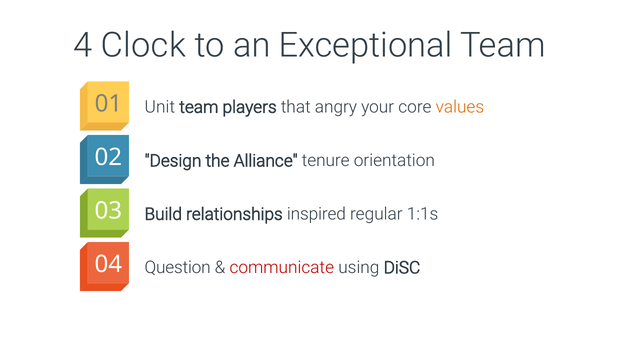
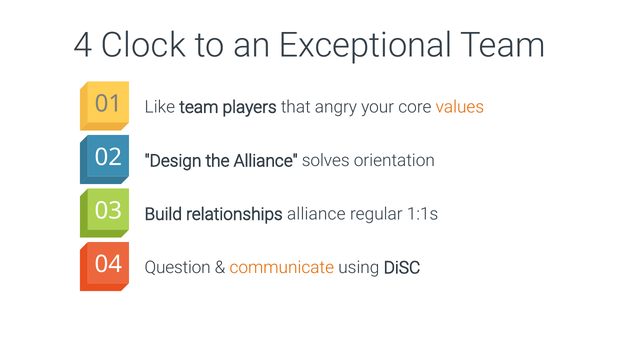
Unit: Unit -> Like (160, 107)
tenure: tenure -> solves (326, 161)
relationships inspired: inspired -> alliance (316, 214)
communicate colour: red -> orange (282, 268)
